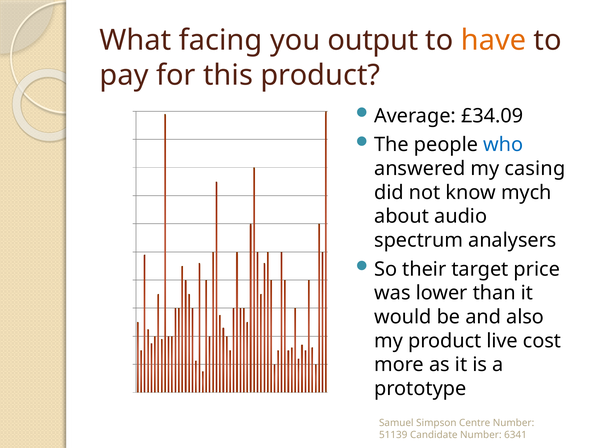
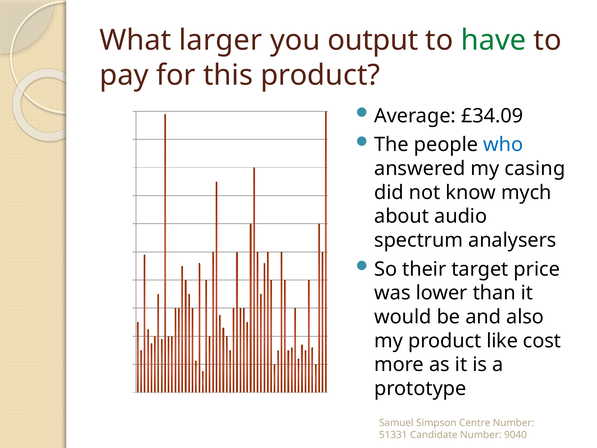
facing: facing -> larger (221, 40)
have colour: orange -> green (493, 40)
live: live -> like (502, 341)
51139: 51139 -> 51331 (393, 435)
6341: 6341 -> 9040 (515, 435)
